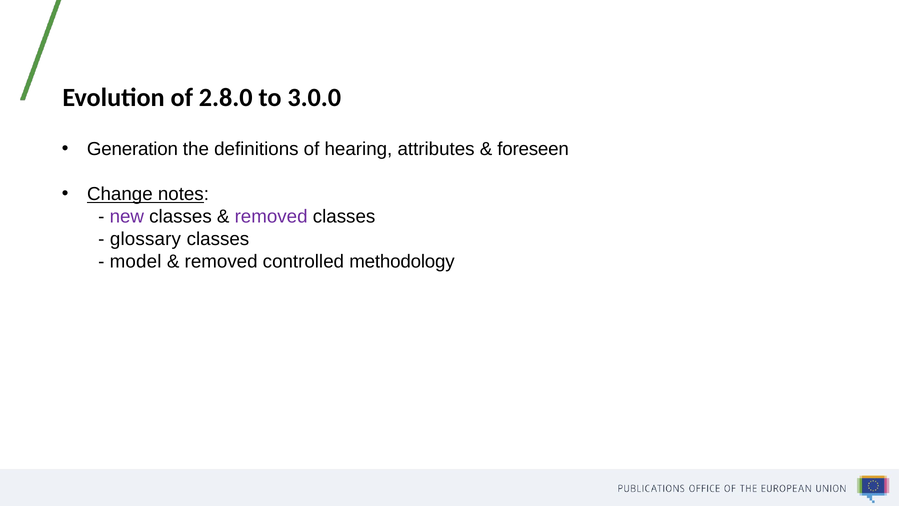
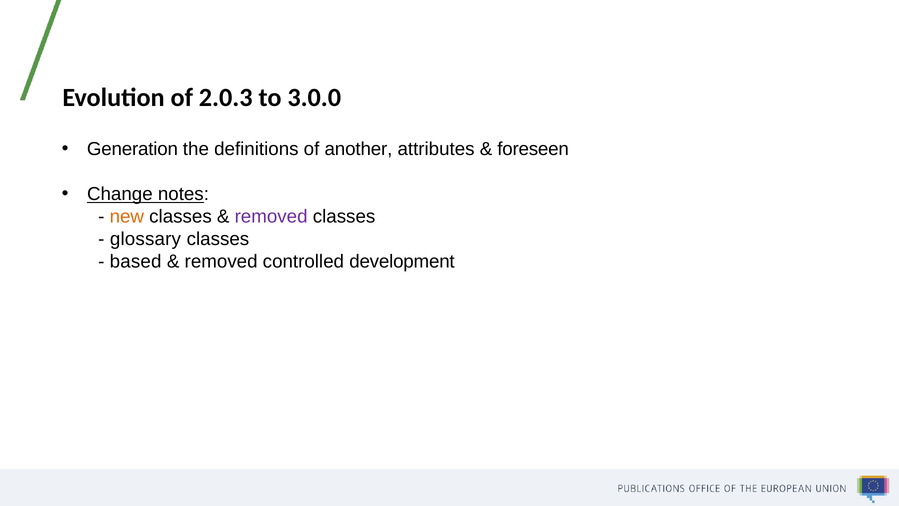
2.8.0: 2.8.0 -> 2.0.3 (226, 98)
hearing: hearing -> another (359, 149)
new colour: purple -> orange (127, 217)
model: model -> based (136, 261)
methodology: methodology -> development (402, 261)
